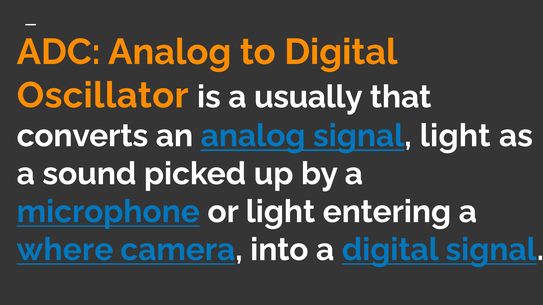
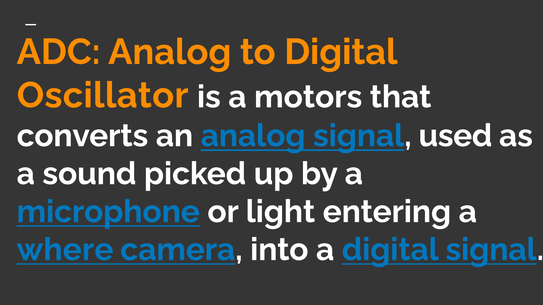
usually: usually -> motors (308, 97)
signal light: light -> used (455, 136)
